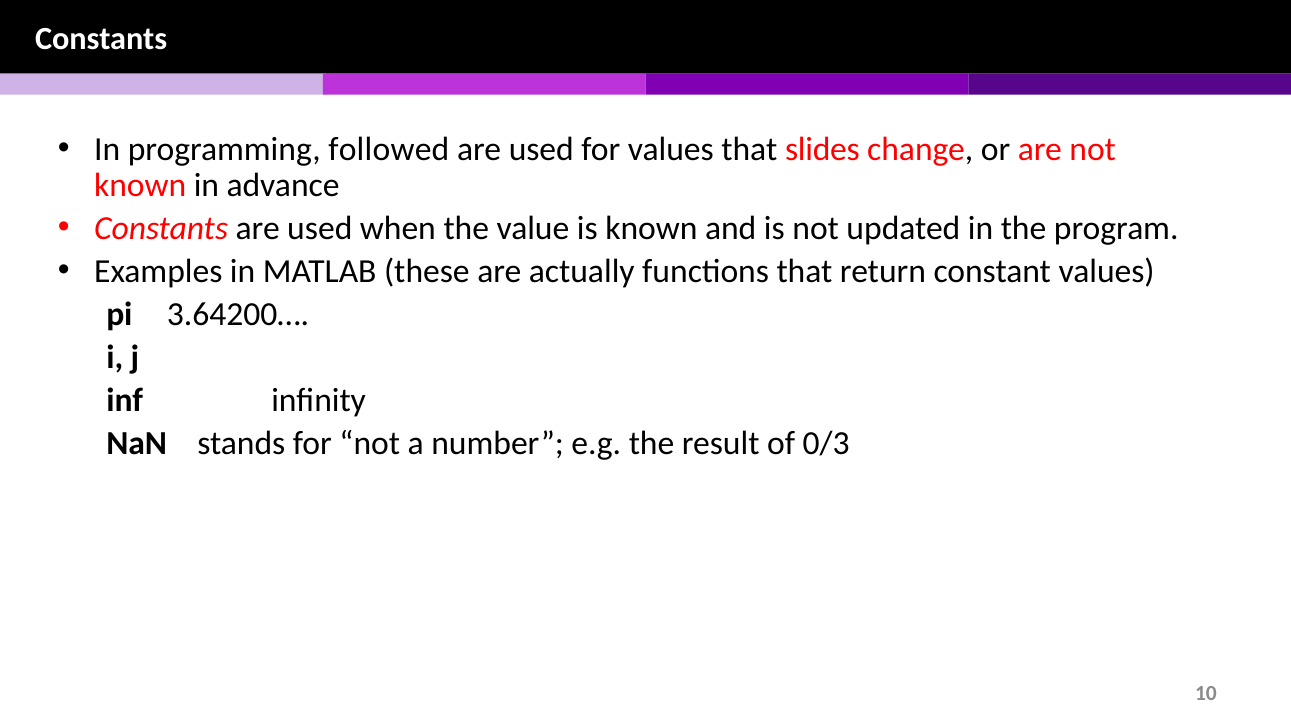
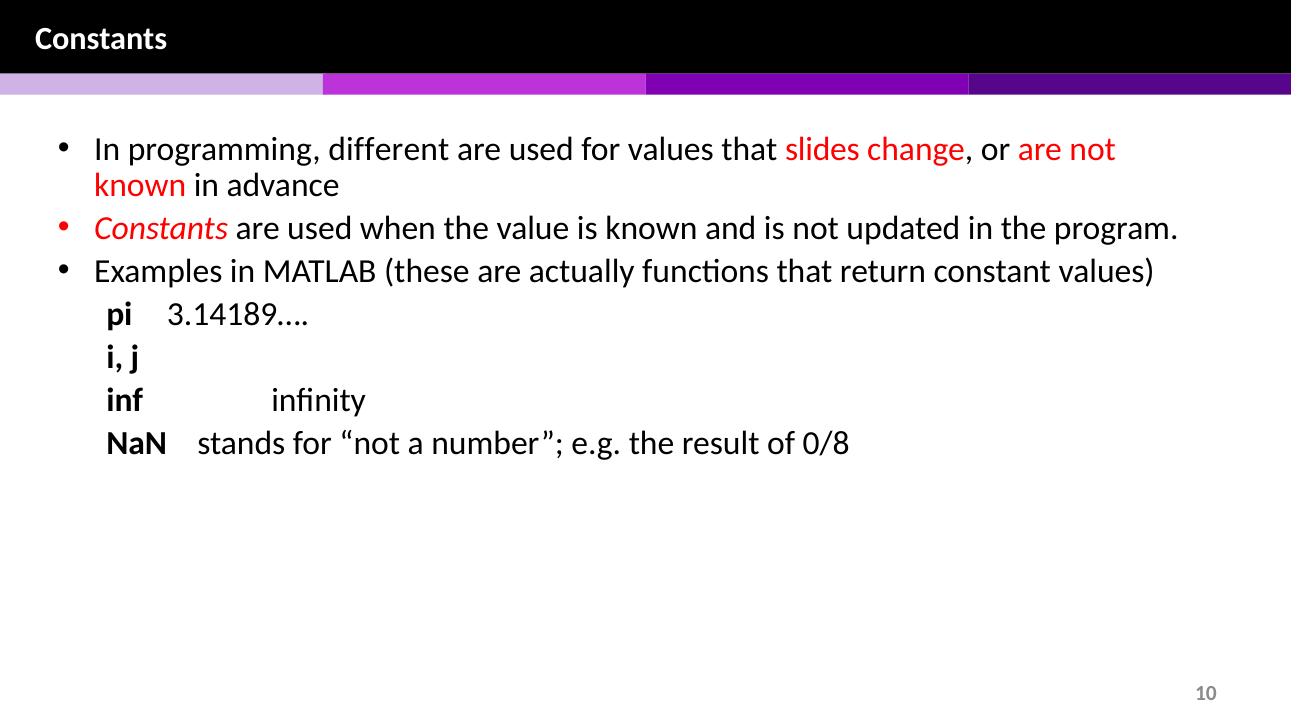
followed: followed -> different (389, 149)
3.64200…: 3.64200… -> 3.14189… (238, 314)
0/3: 0/3 -> 0/8 (826, 443)
